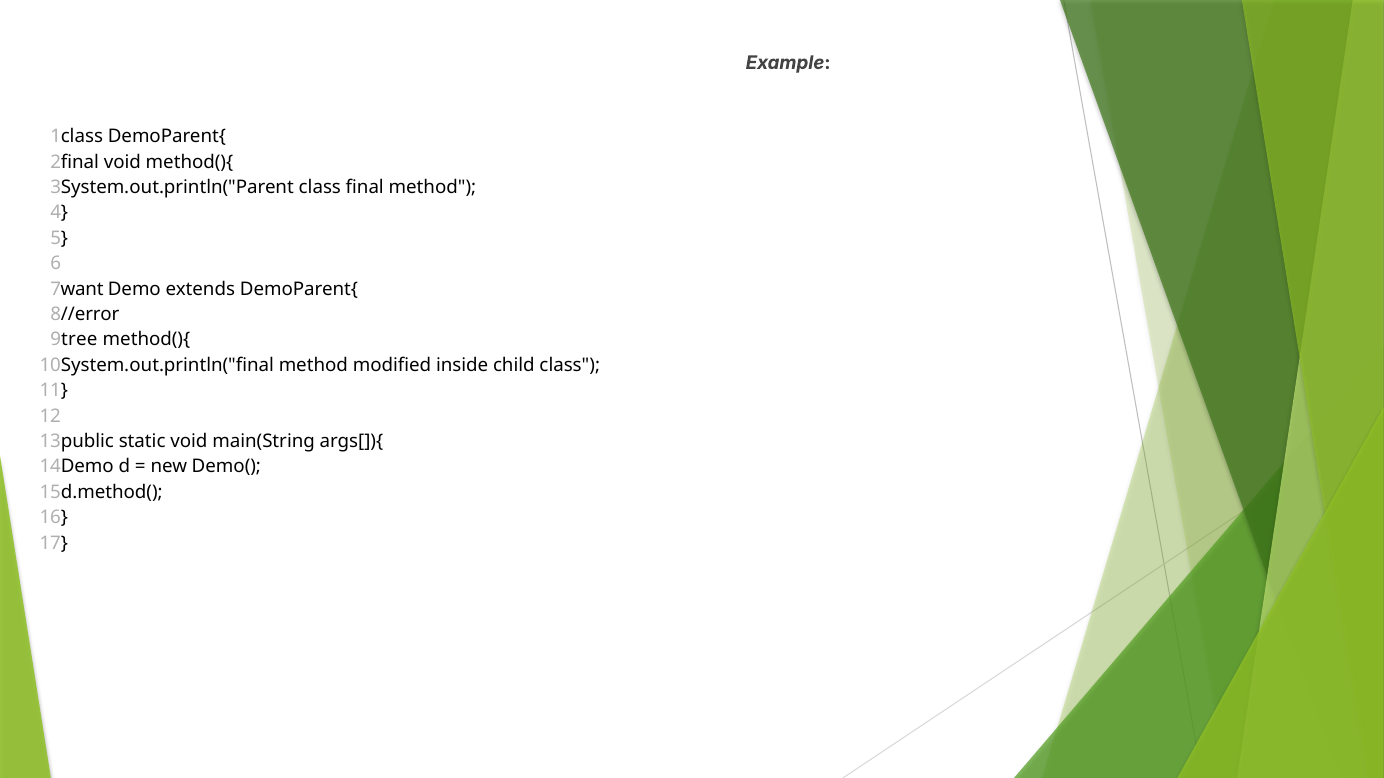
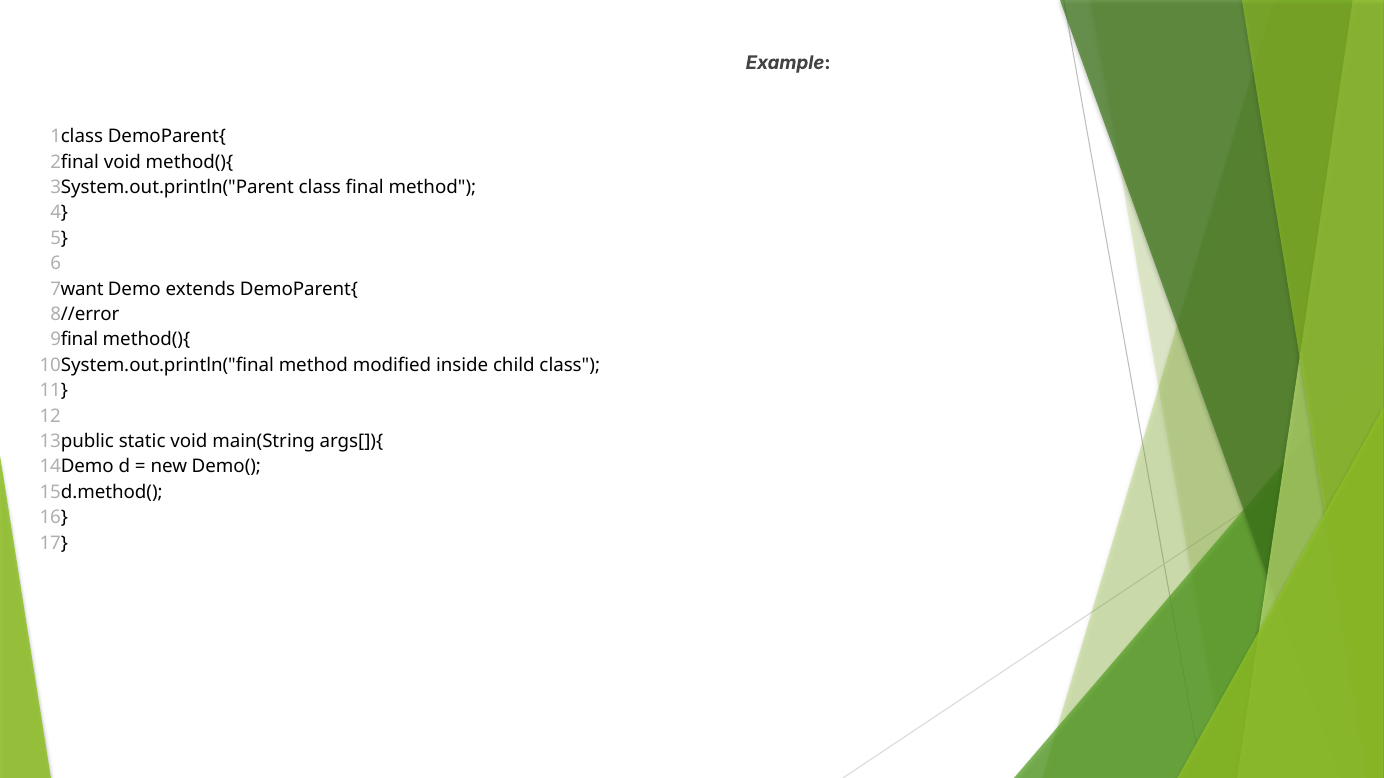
tree: tree -> final (80, 340)
